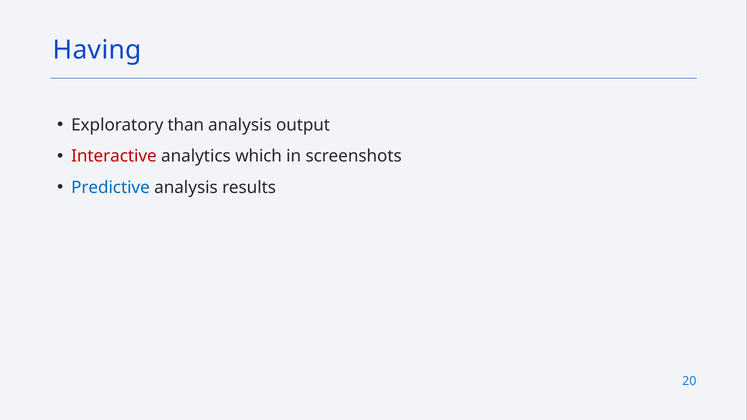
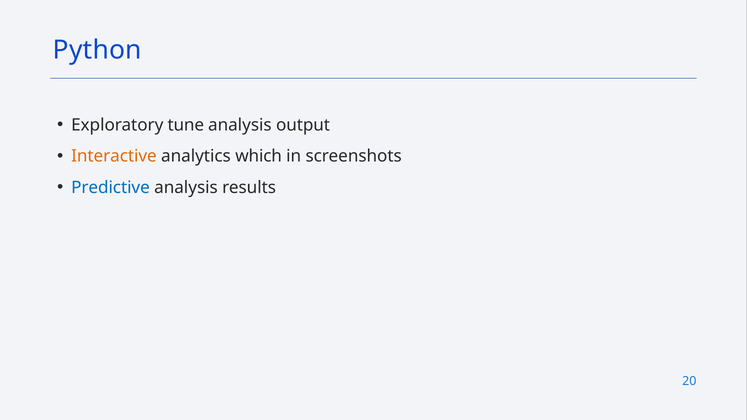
Having: Having -> Python (97, 50)
than: than -> tune (186, 125)
Interactive colour: red -> orange (114, 156)
